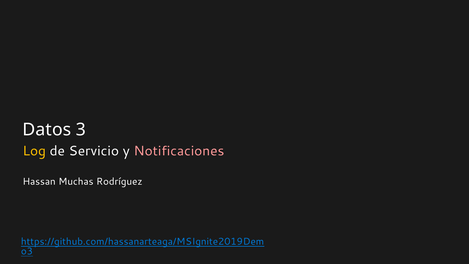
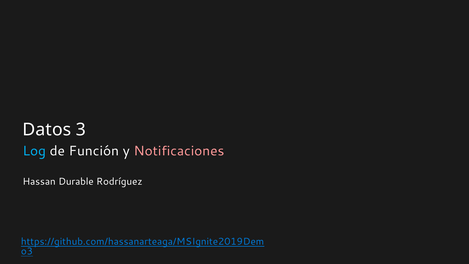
Log colour: yellow -> light blue (34, 151)
Servicio: Servicio -> Función (94, 151)
Muchas: Muchas -> Durable (76, 182)
